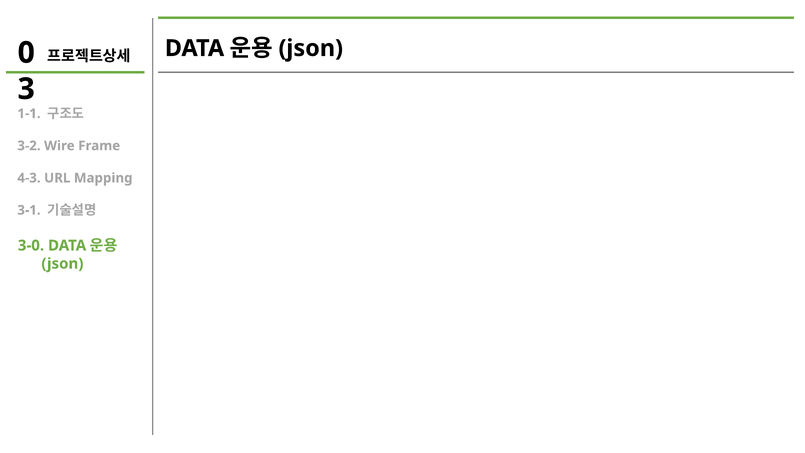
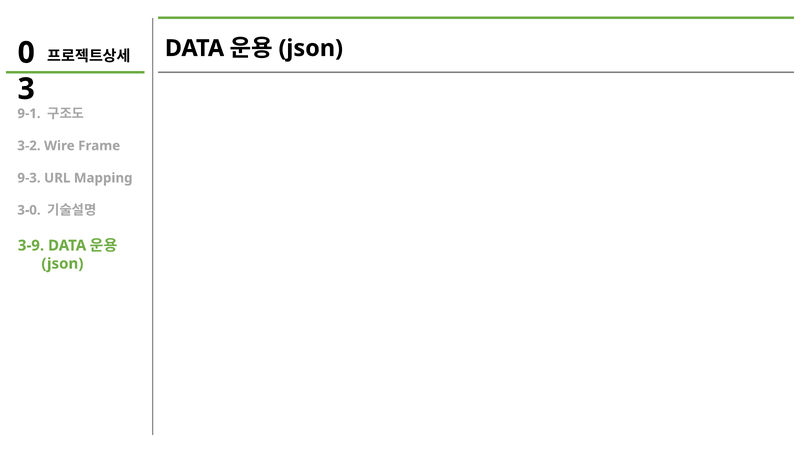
1-1: 1-1 -> 9-1 (29, 114)
4-3: 4-3 -> 9-3 (29, 178)
3-1: 3-1 -> 3-0 (29, 210)
3-0: 3-0 -> 3-9 (31, 245)
